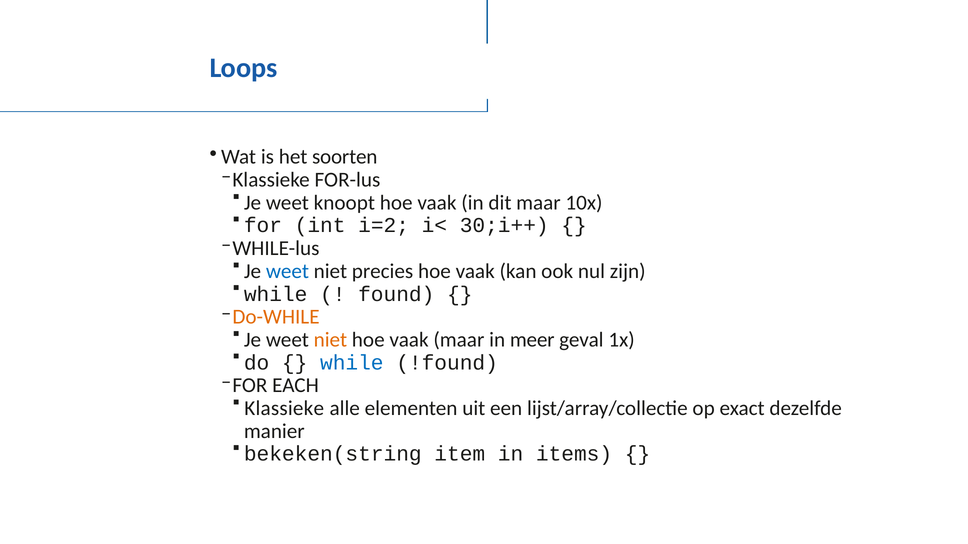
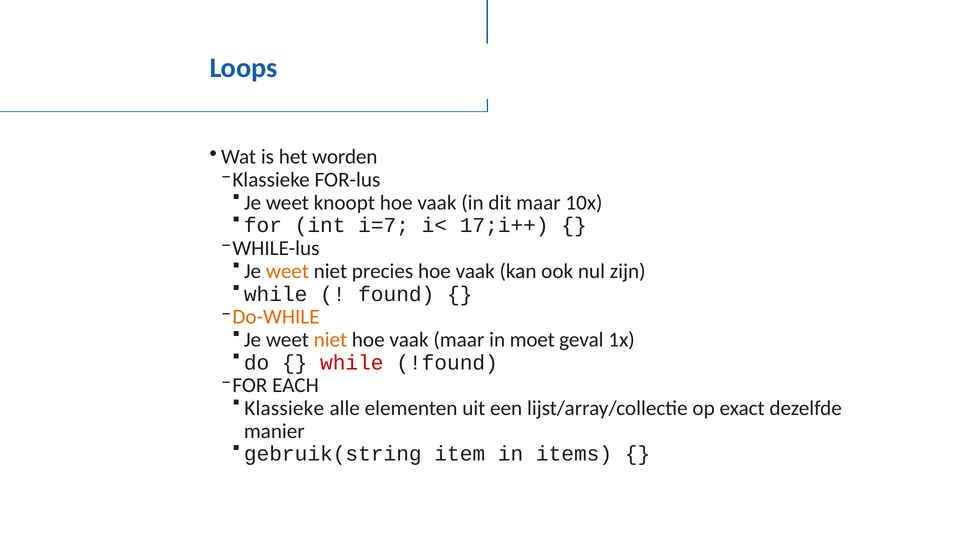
soorten: soorten -> worden (345, 157)
i=2: i=2 -> i=7 (384, 226)
30;i++: 30;i++ -> 17;i++ (504, 226)
weet colour: blue -> orange (287, 271)
meer: meer -> moet (532, 340)
while colour: blue -> red (352, 363)
bekeken(string: bekeken(string -> gebruik(string (333, 454)
